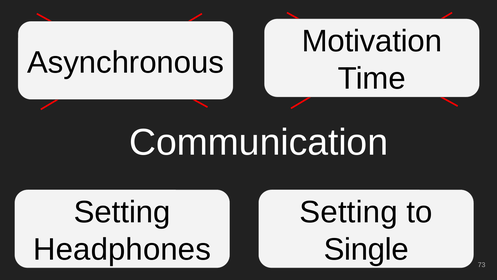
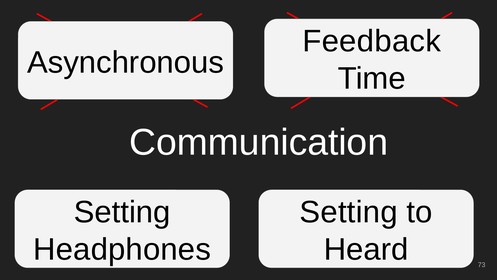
Motivation: Motivation -> Feedback (372, 41)
Single: Single -> Heard (366, 249)
